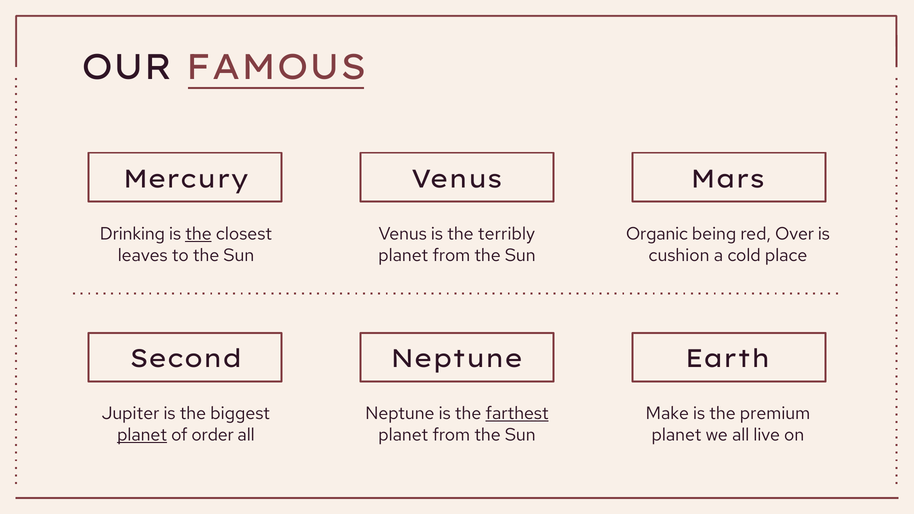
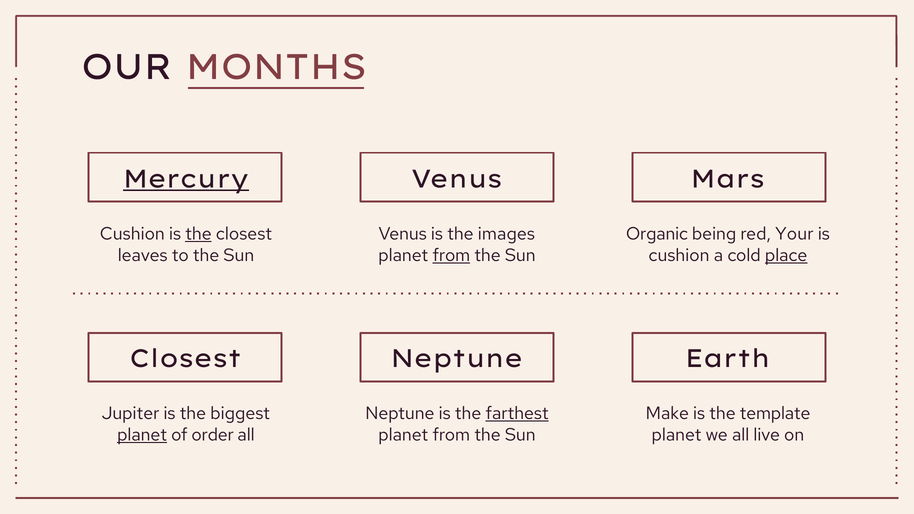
FAMOUS: FAMOUS -> MONTHS (277, 68)
Mercury underline: none -> present (186, 180)
Drinking: Drinking -> Cushion (132, 234)
terribly: terribly -> images (506, 234)
Over: Over -> Your (794, 234)
from underline: none -> present (451, 255)
place underline: none -> present (786, 255)
Second: Second -> Closest (186, 359)
premium: premium -> template (775, 413)
